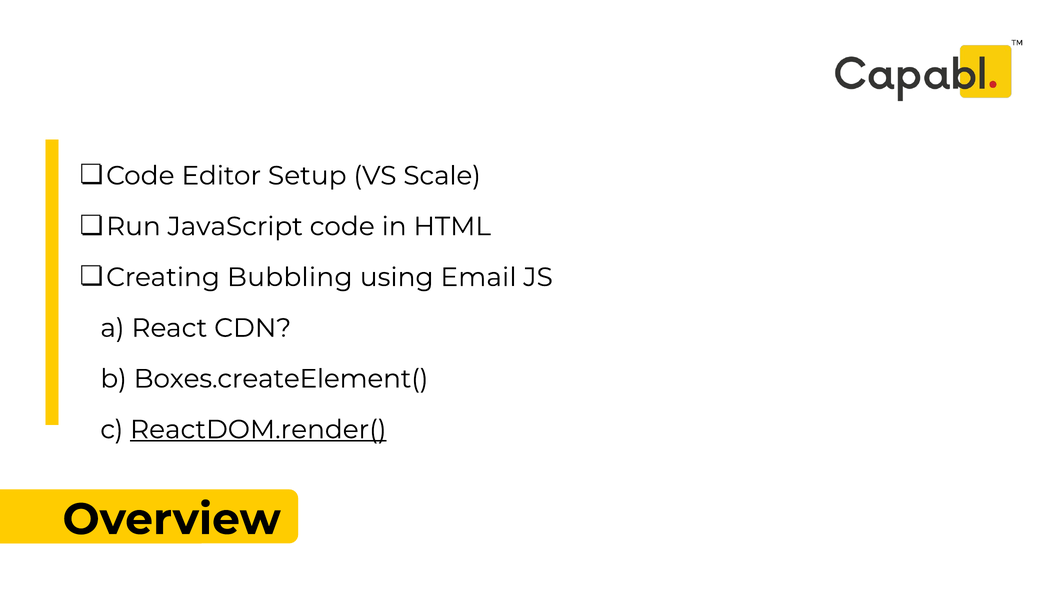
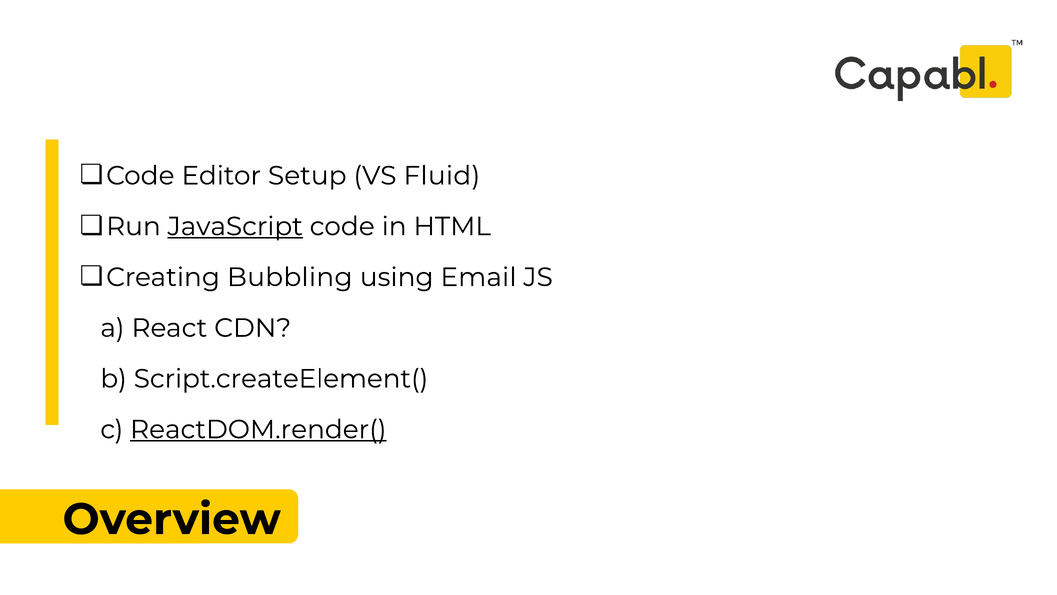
Scale: Scale -> Fluid (442, 176)
JavaScript underline: none -> present (235, 226)
Boxes.createElement(: Boxes.createElement( -> Script.createElement( (281, 379)
